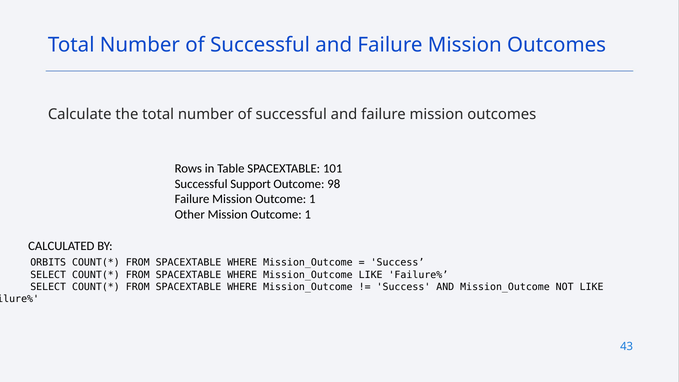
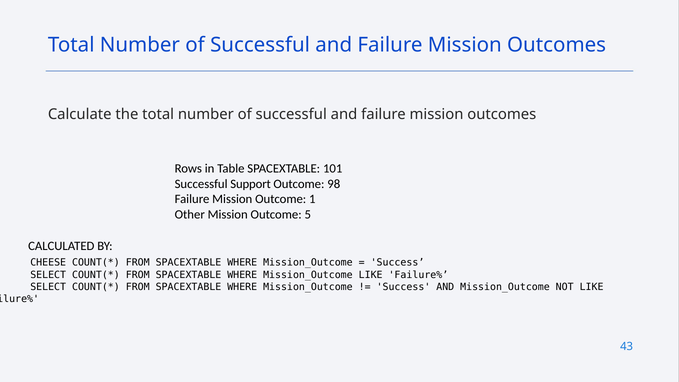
Other Mission Outcome 1: 1 -> 5 (308, 214)
ORBITS: ORBITS -> CHEESE (48, 262)
